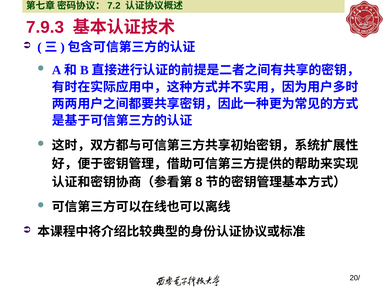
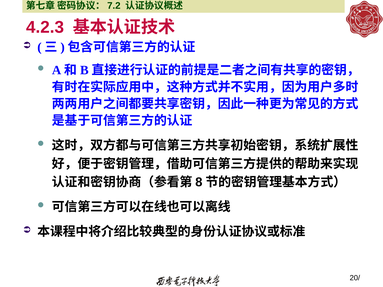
7.9.3: 7.9.3 -> 4.2.3 (45, 27)
